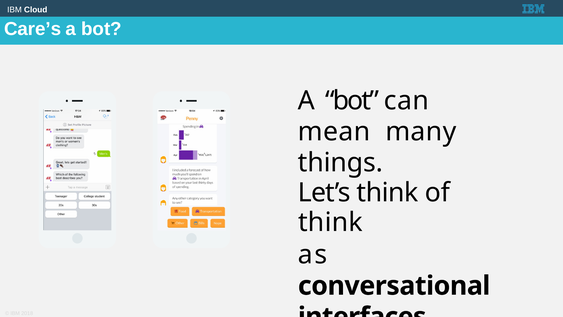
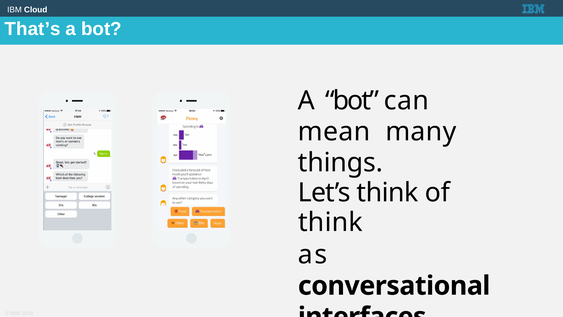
Care’s: Care’s -> That’s (32, 29)
